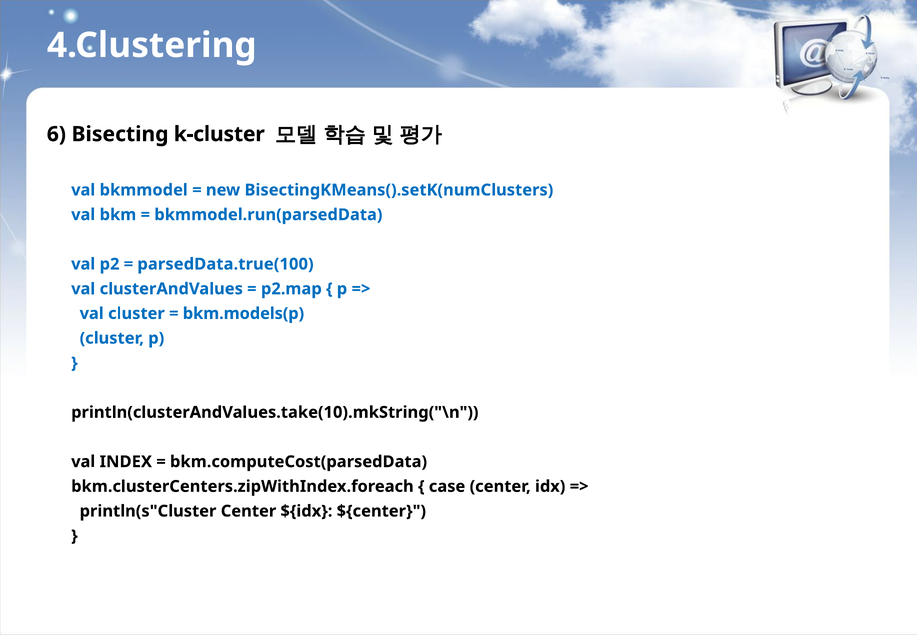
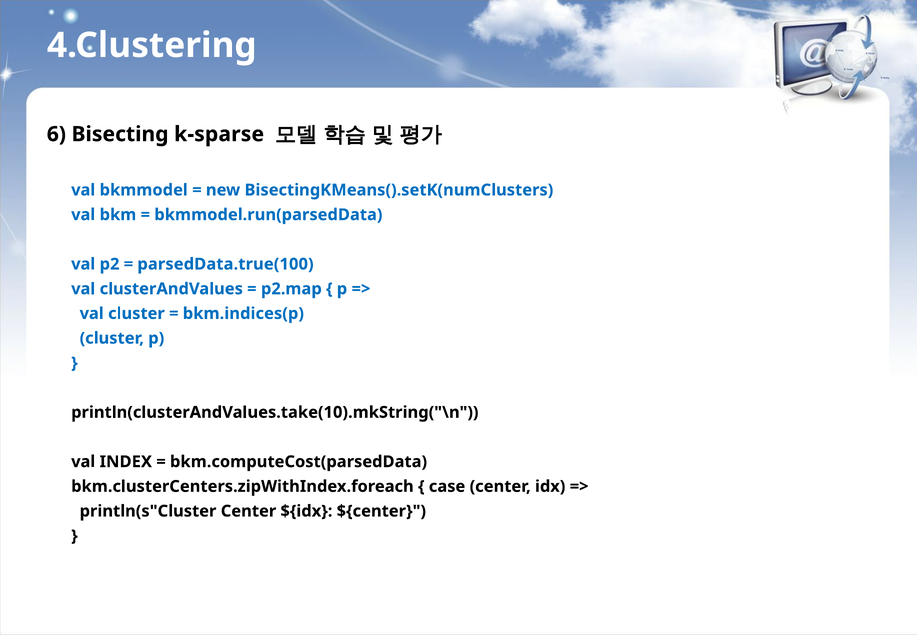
k-cluster: k-cluster -> k-sparse (219, 134)
bkm.models(p: bkm.models(p -> bkm.indices(p (243, 313)
